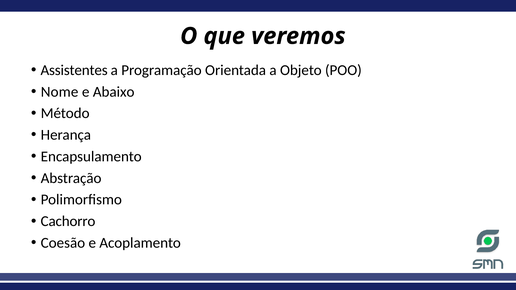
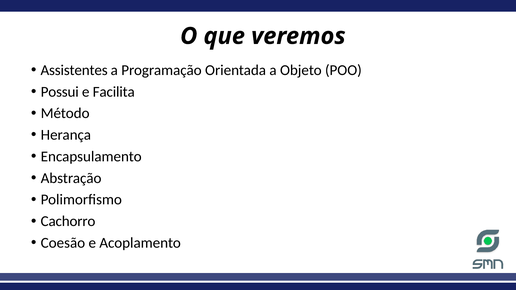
Nome: Nome -> Possui (60, 92)
Abaixo: Abaixo -> Facilita (114, 92)
